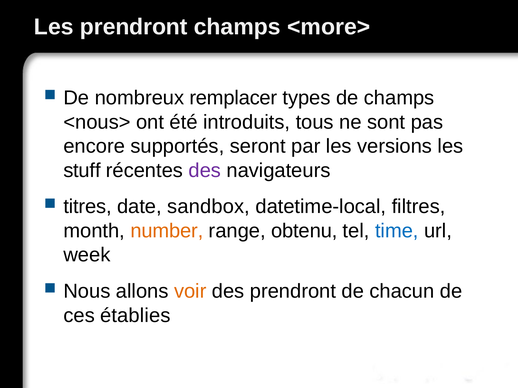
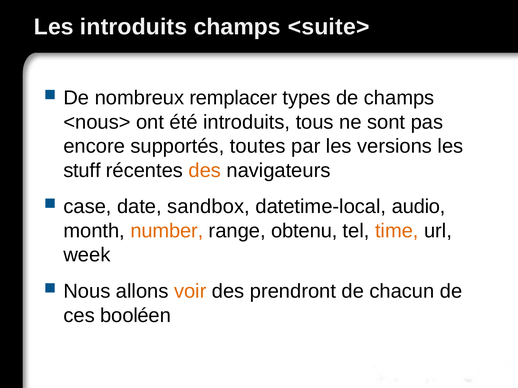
Les prendront: prendront -> introduits (134, 27)
<more>: <more> -> <suite> (329, 27)
seront: seront -> toutes (258, 146)
des colour: purple -> orange (205, 171)
titres: titres -> case (87, 207)
filtres: filtres -> audio (419, 207)
time colour: blue -> orange (397, 231)
établies: établies -> booléen (136, 316)
